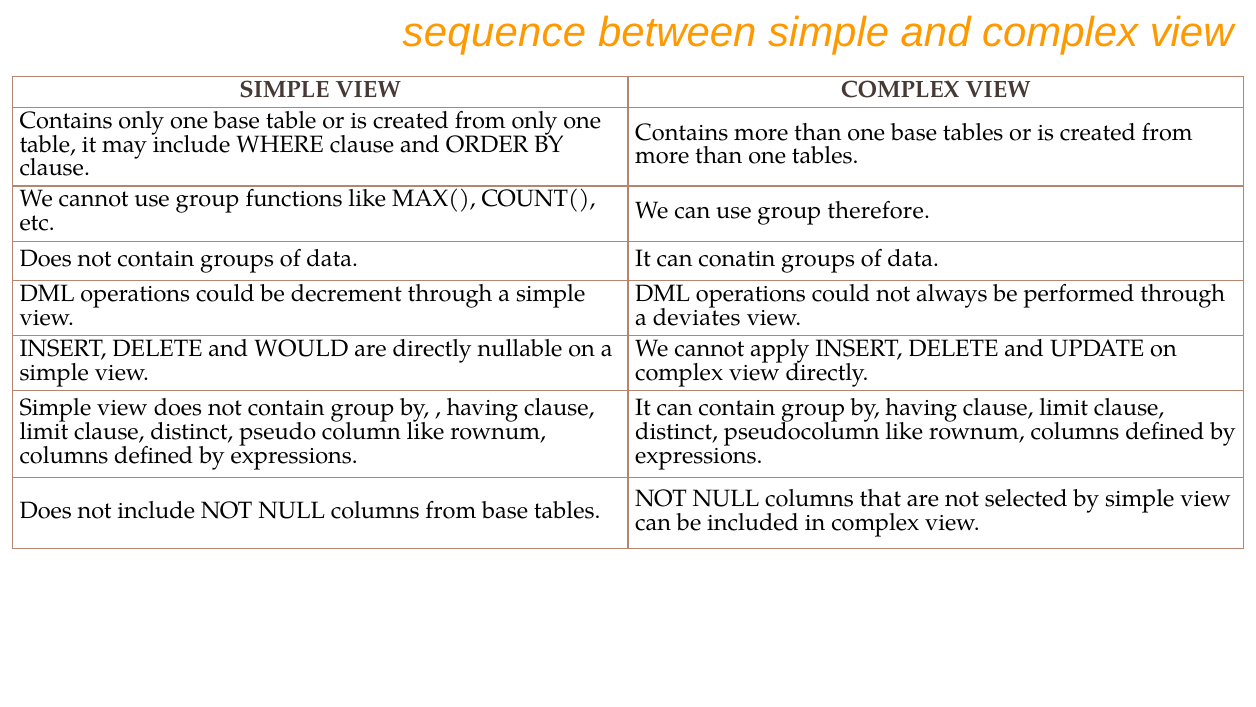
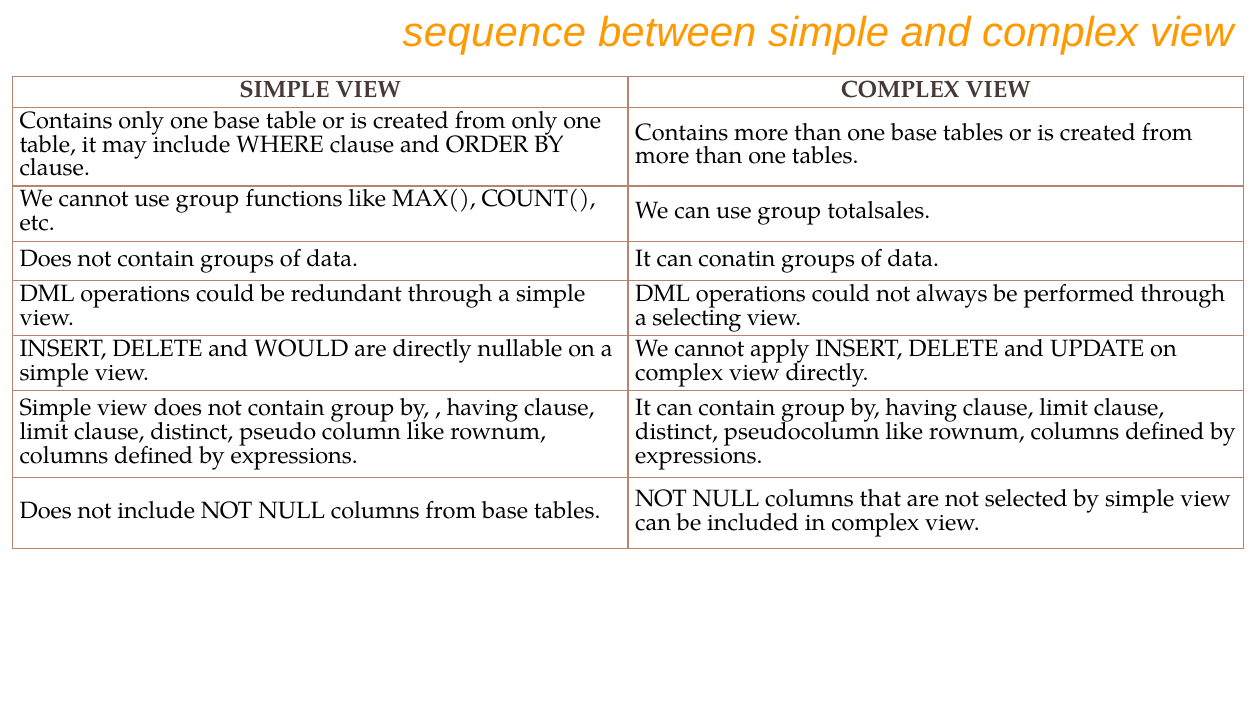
therefore: therefore -> totalsales (879, 211)
decrement: decrement -> redundant (346, 293)
deviates: deviates -> selecting (697, 317)
